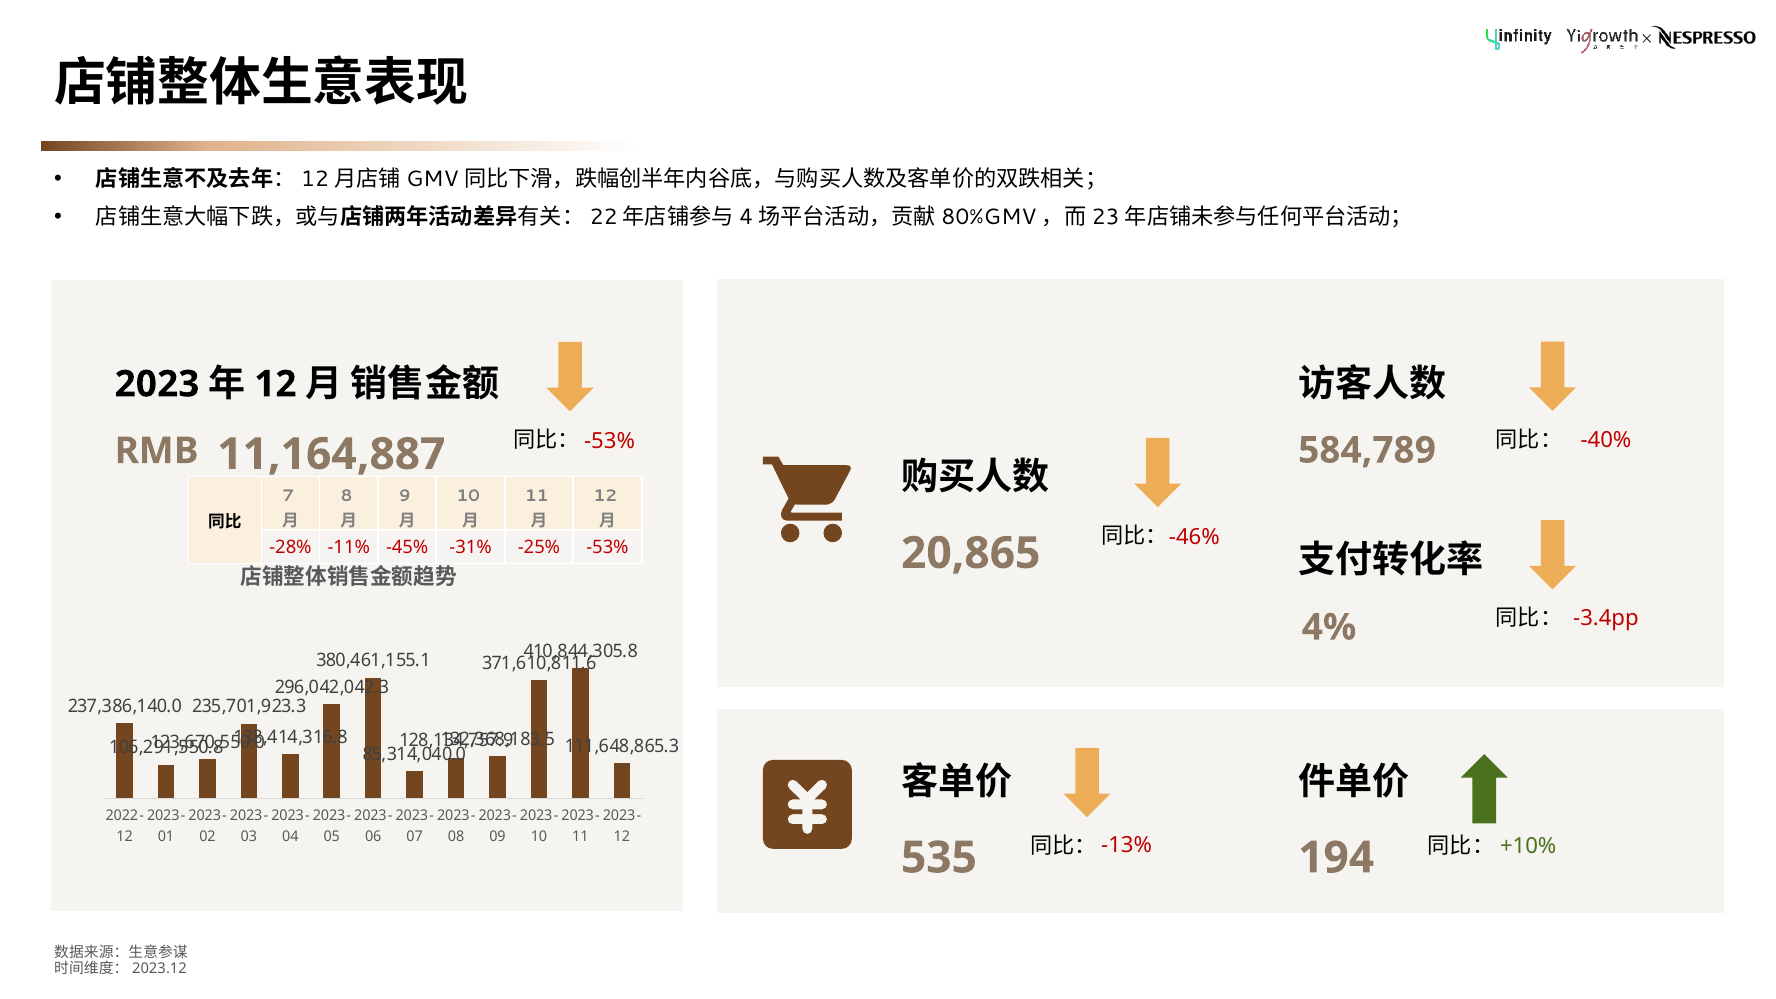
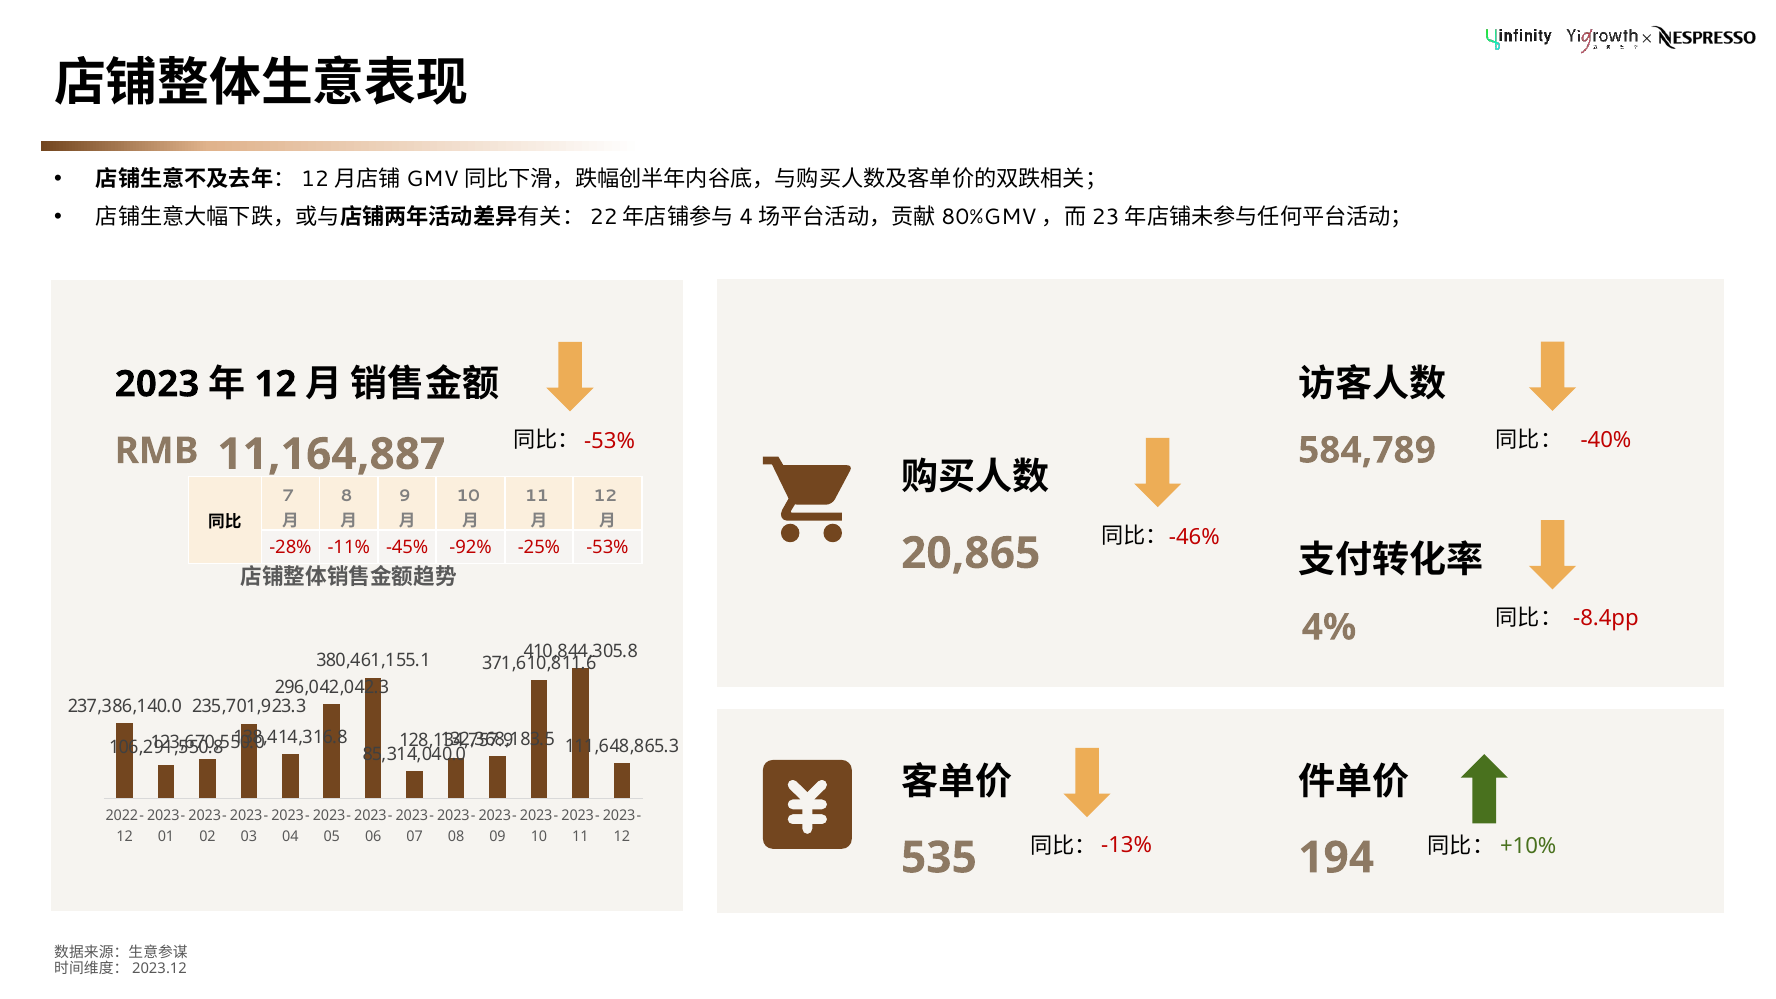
-31%: -31% -> -92% (471, 548)
-3.4pp: -3.4pp -> -8.4pp (1606, 619)
